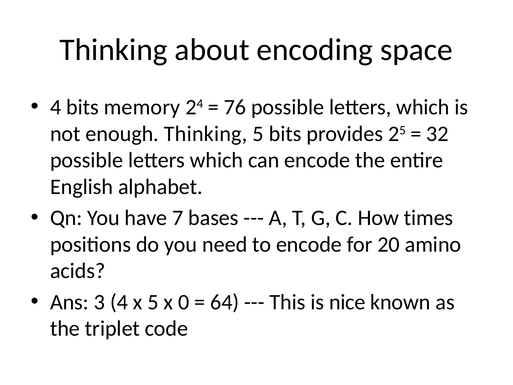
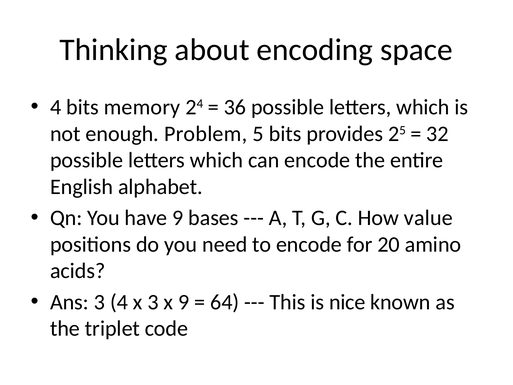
76: 76 -> 36 (235, 107)
enough Thinking: Thinking -> Problem (206, 134)
have 7: 7 -> 9 (178, 218)
times: times -> value (428, 218)
x 5: 5 -> 3 (153, 302)
x 0: 0 -> 9 (184, 302)
